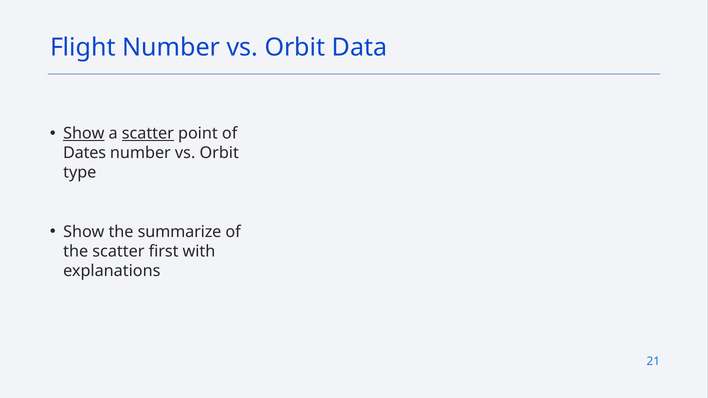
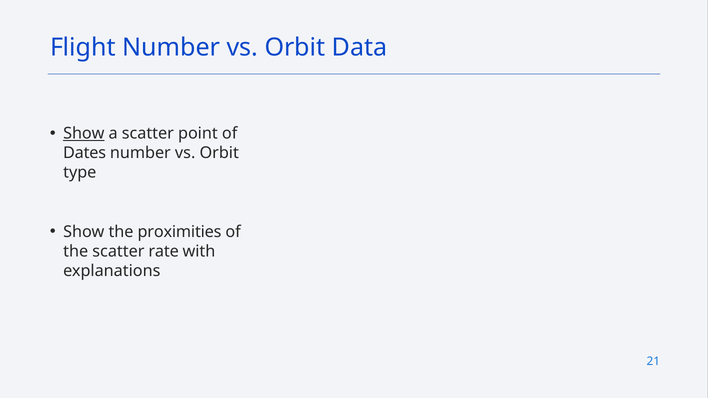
scatter underline: present -> none (148, 134)
summarize: summarize -> proximities (180, 232)
first: first -> rate (164, 252)
